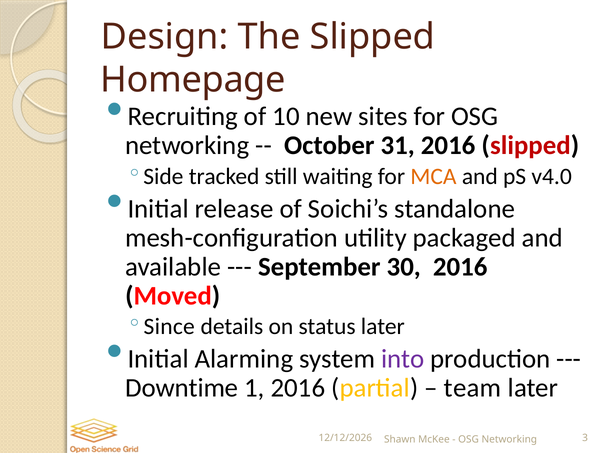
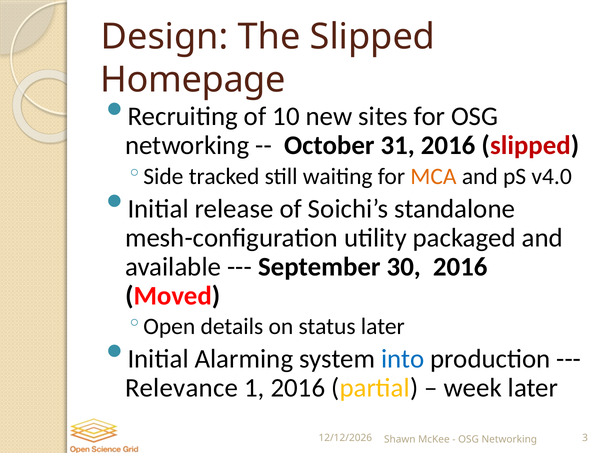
Since: Since -> Open (169, 327)
into colour: purple -> blue (403, 359)
Downtime: Downtime -> Relevance (182, 388)
team: team -> week (473, 388)
